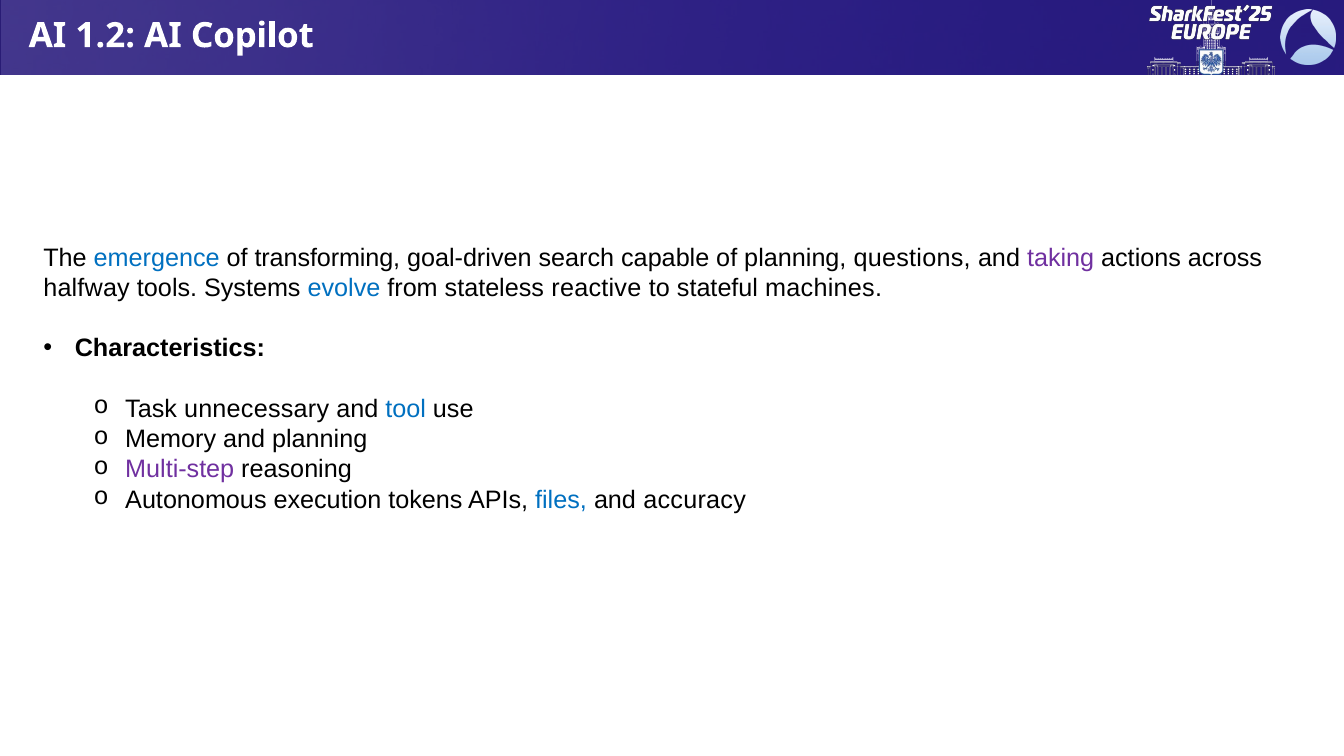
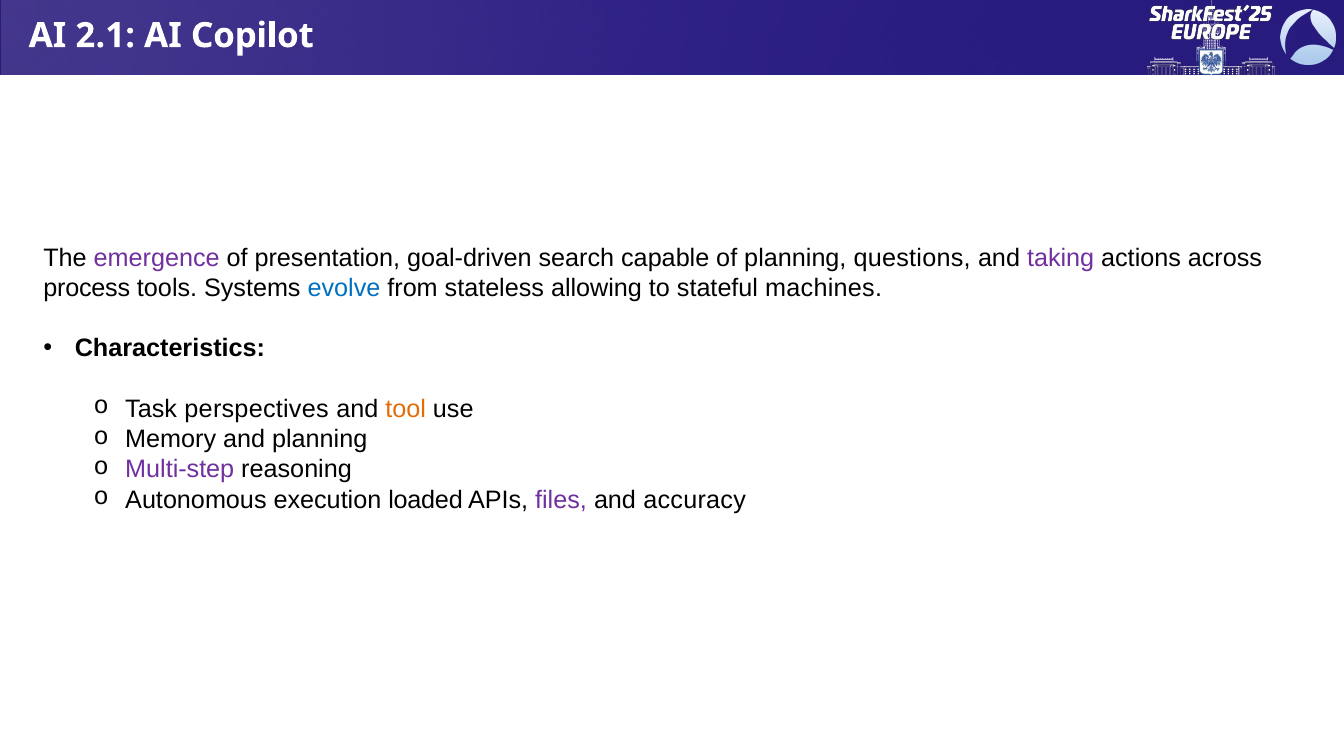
1.2: 1.2 -> 2.1 (105, 36)
emergence colour: blue -> purple (157, 258)
transforming: transforming -> presentation (327, 258)
halfway: halfway -> process (87, 288)
reactive: reactive -> allowing (596, 288)
unnecessary: unnecessary -> perspectives (257, 409)
tool colour: blue -> orange (406, 409)
tokens: tokens -> loaded (426, 500)
files colour: blue -> purple (561, 500)
